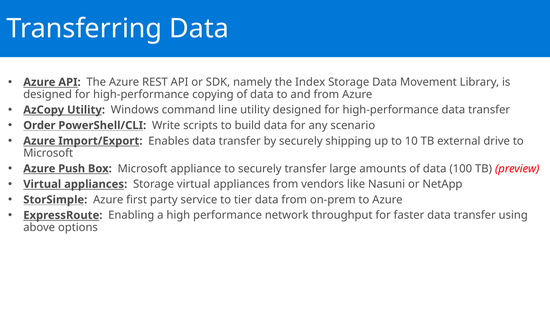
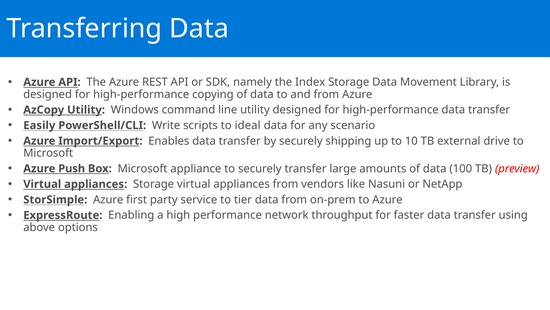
Order: Order -> Easily (39, 125)
build: build -> ideal (248, 125)
